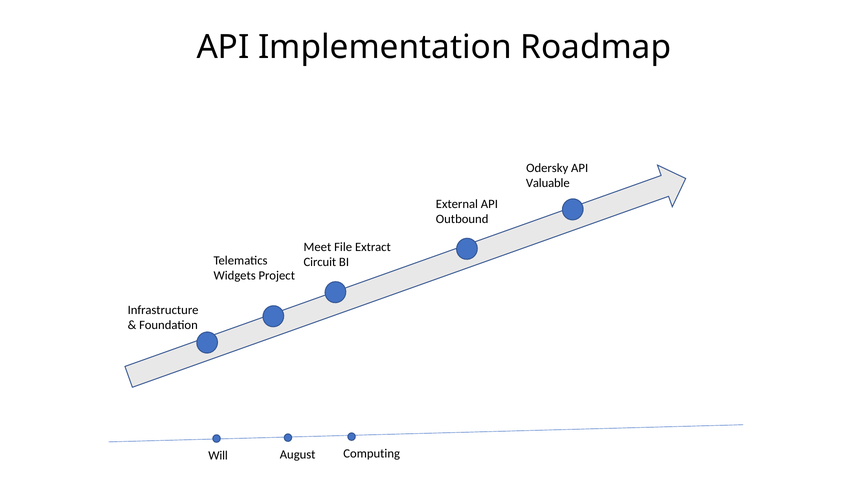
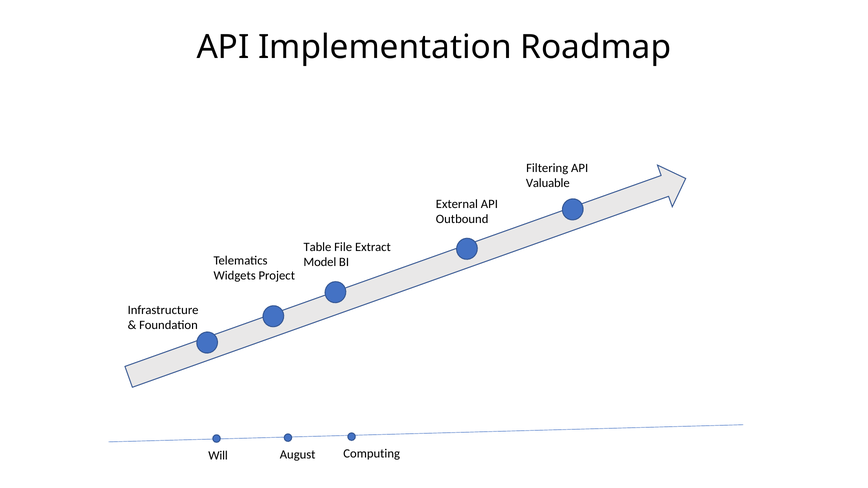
Odersky: Odersky -> Filtering (547, 168)
Meet: Meet -> Table (317, 247)
Circuit: Circuit -> Model (320, 262)
